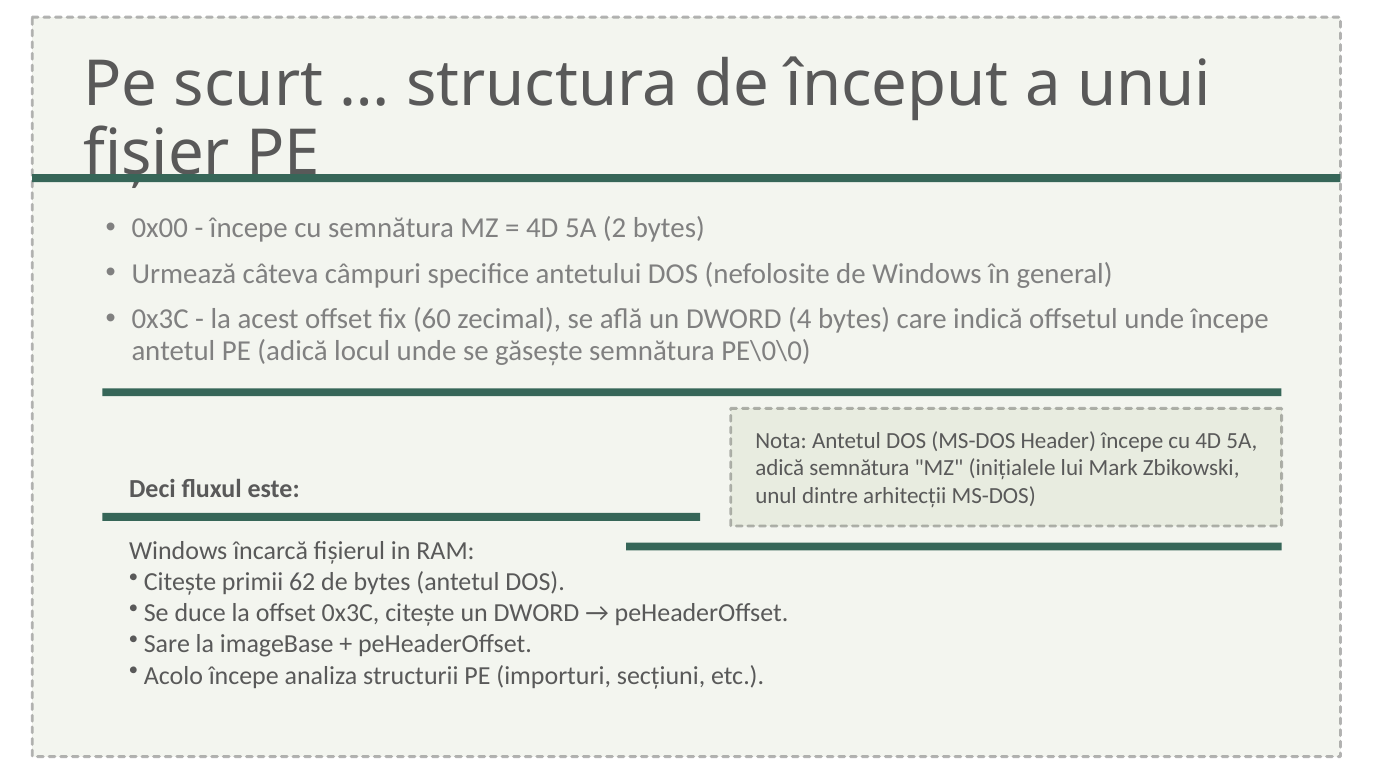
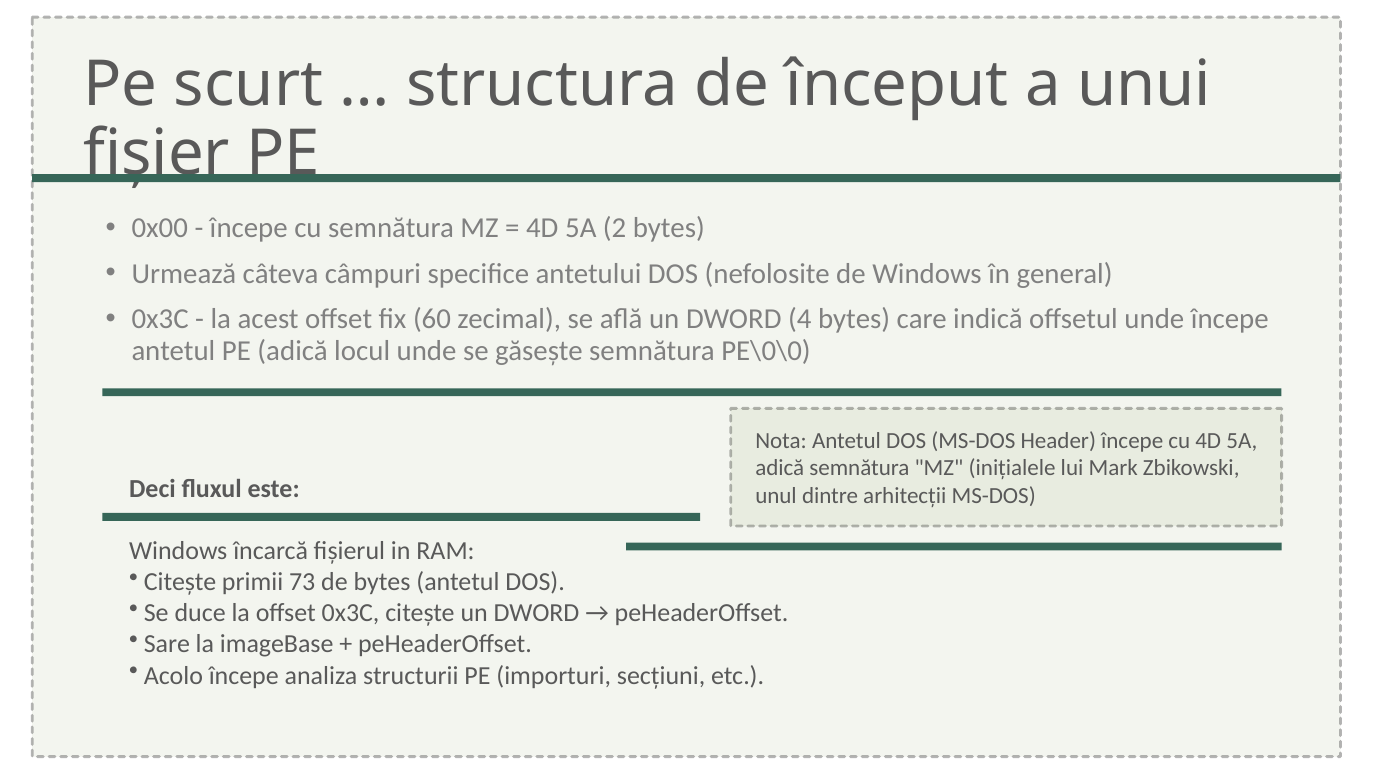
62: 62 -> 73 (302, 582)
